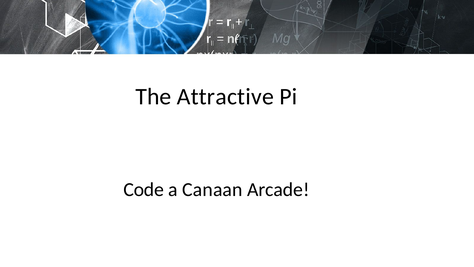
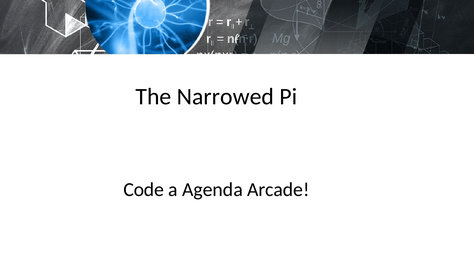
Attractive: Attractive -> Narrowed (225, 96)
Canaan: Canaan -> Agenda (212, 189)
